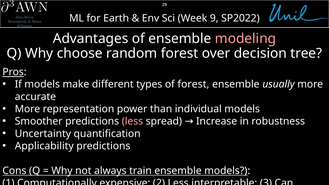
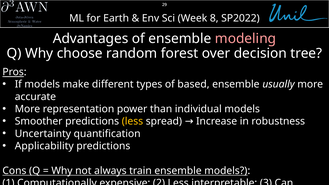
9: 9 -> 8 (214, 18)
of forest: forest -> based (193, 84)
less colour: pink -> yellow (132, 121)
